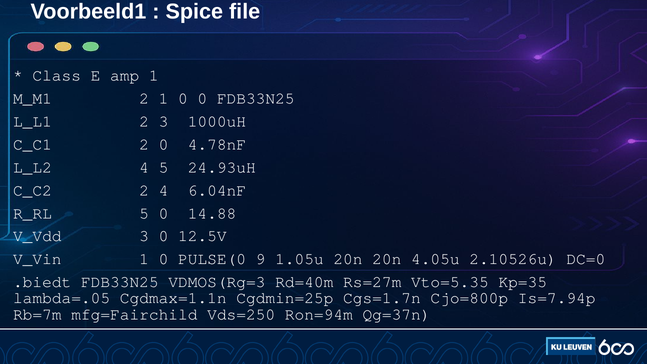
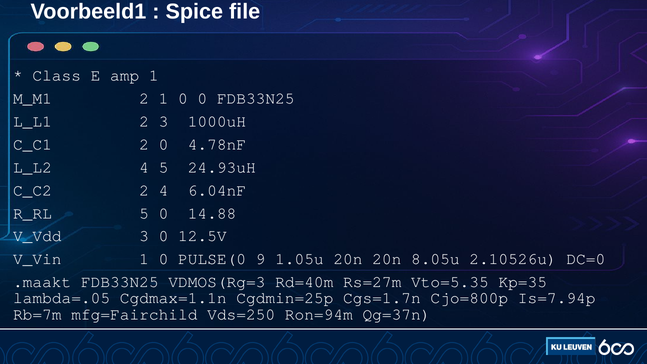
4.05u: 4.05u -> 8.05u (435, 259)
.biedt: .biedt -> .maakt (42, 282)
